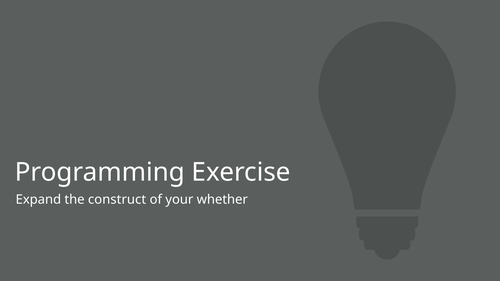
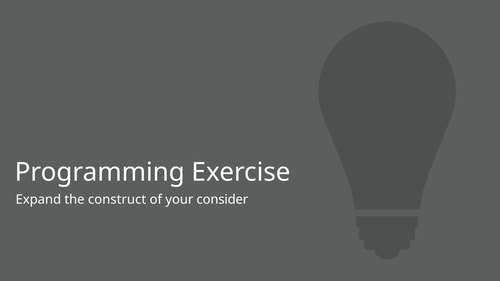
whether: whether -> consider (222, 200)
